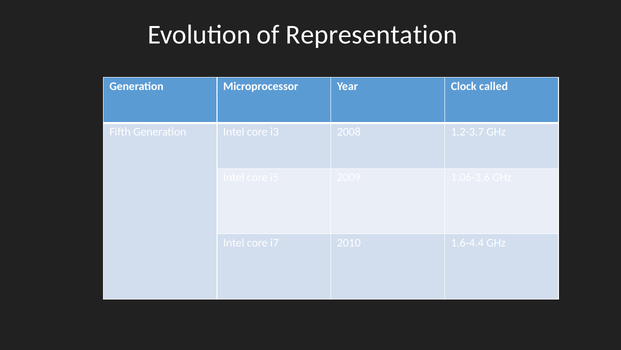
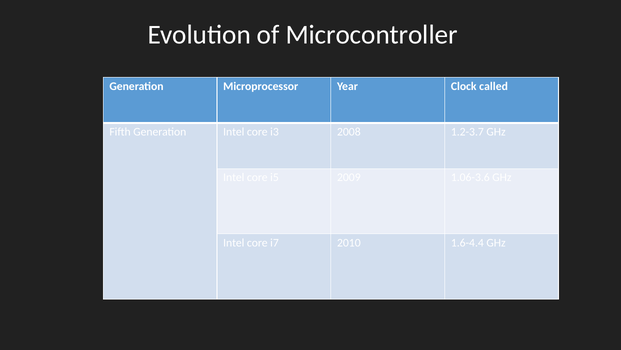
Representation: Representation -> Microcontroller (372, 35)
